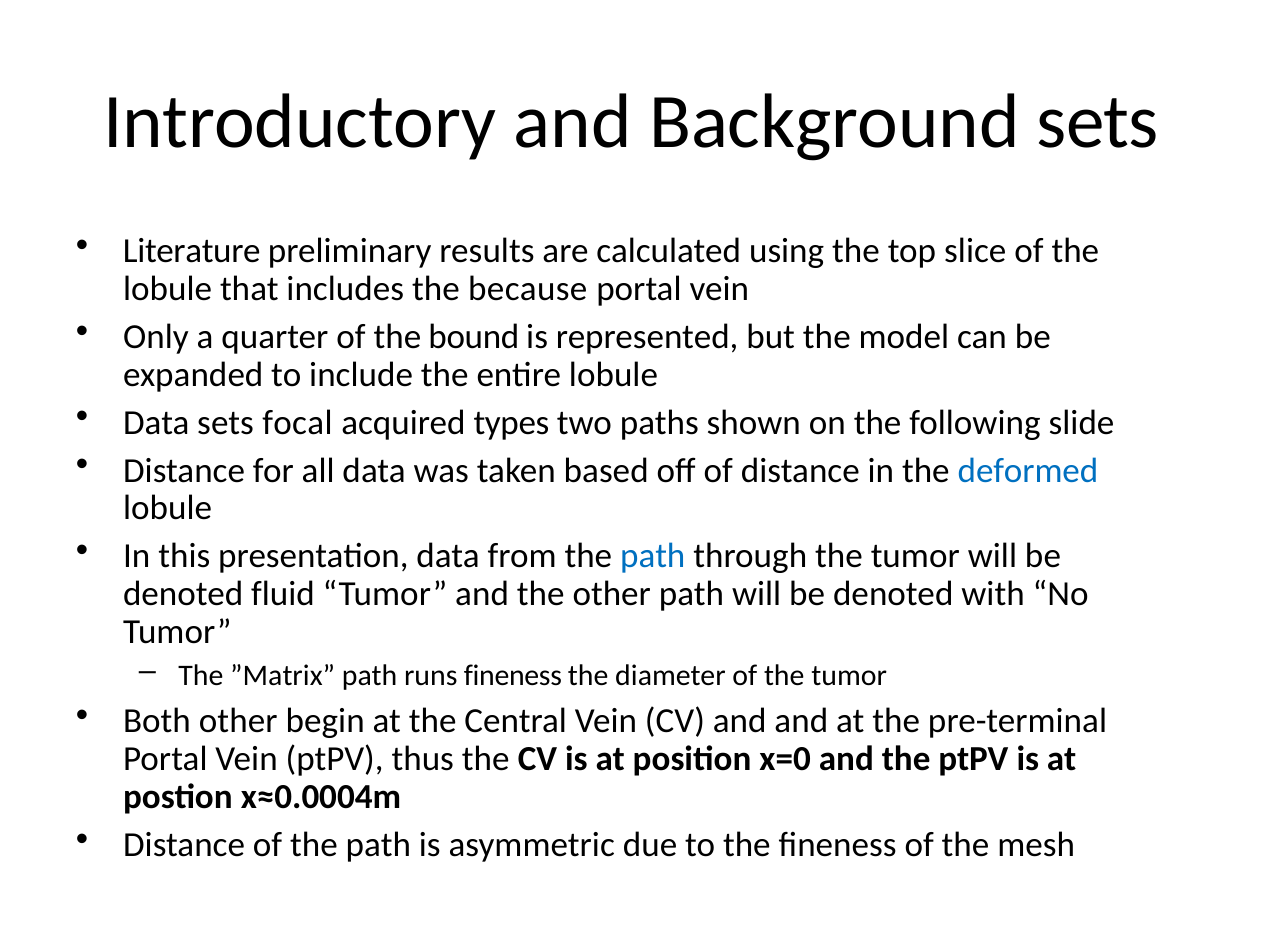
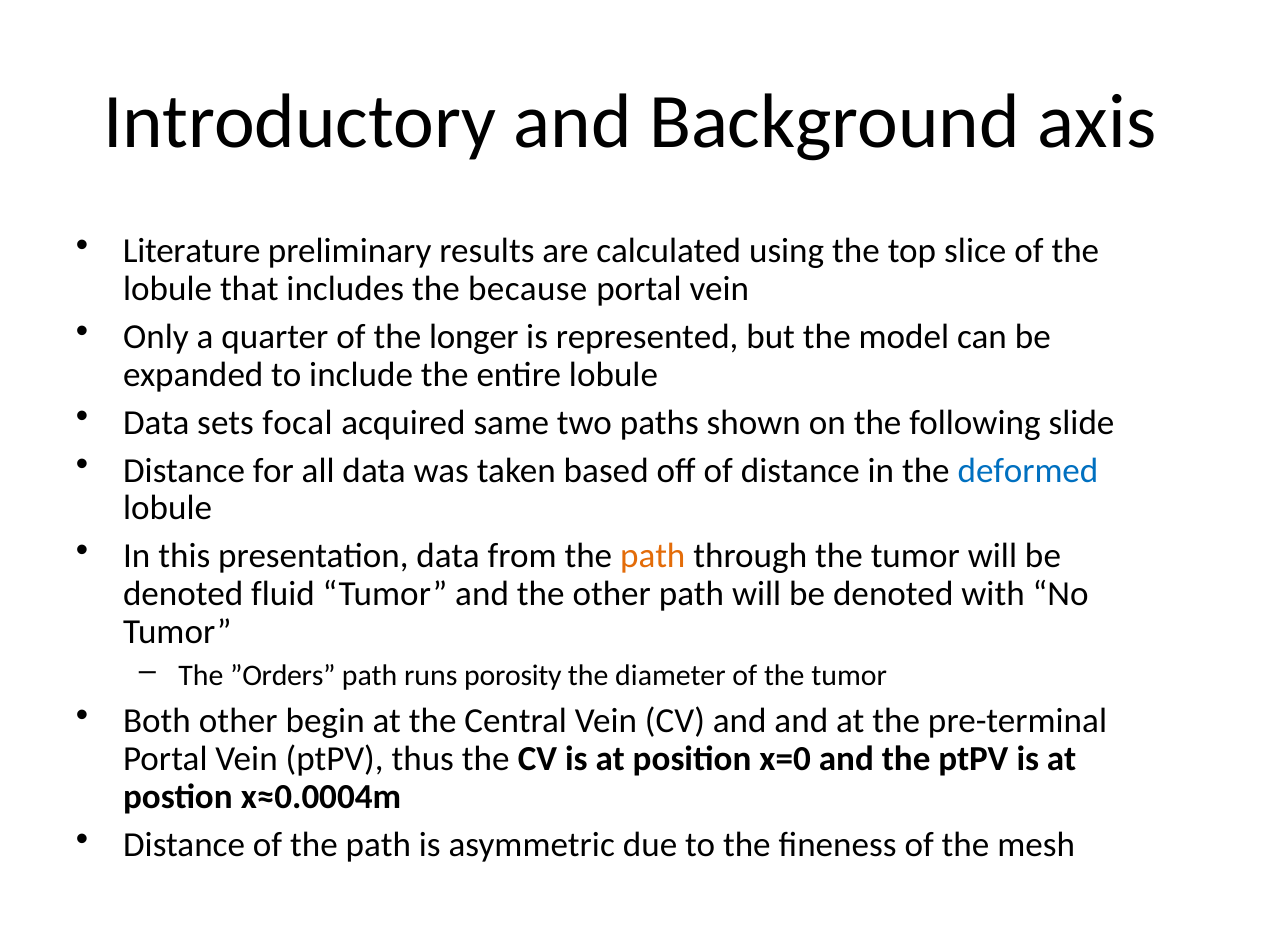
Background sets: sets -> axis (1097, 122)
bound: bound -> longer (474, 337)
types: types -> same (511, 423)
path colour: blue -> orange (653, 556)
”Matrix: ”Matrix -> ”Orders (283, 675)
runs fineness: fineness -> porosity (513, 675)
